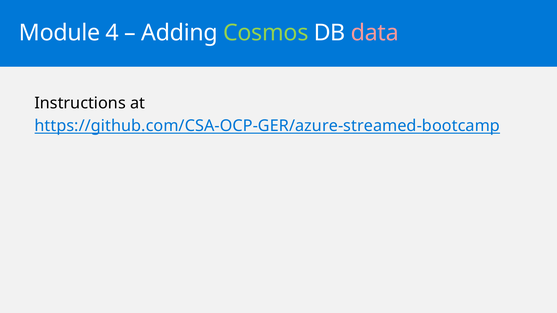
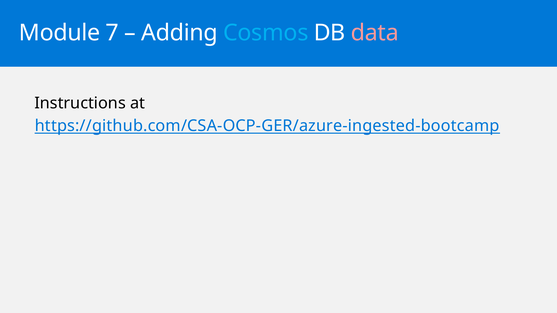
4: 4 -> 7 (112, 33)
Cosmos colour: light green -> light blue (266, 33)
https://github.com/CSA-OCP-GER/azure-streamed-bootcamp: https://github.com/CSA-OCP-GER/azure-streamed-bootcamp -> https://github.com/CSA-OCP-GER/azure-ingested-bootcamp (267, 126)
